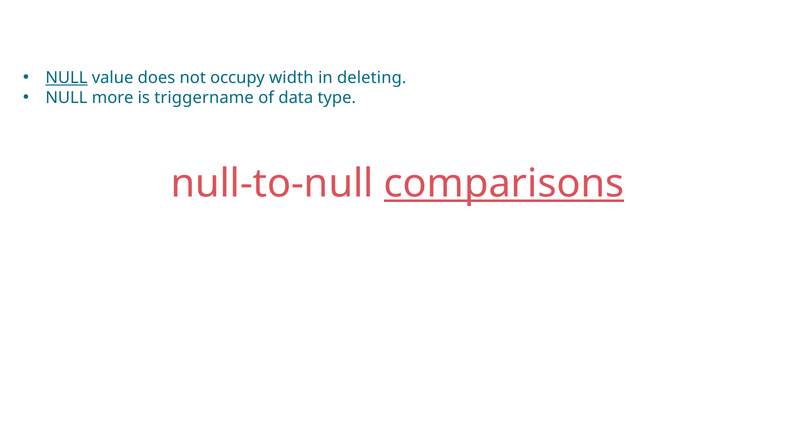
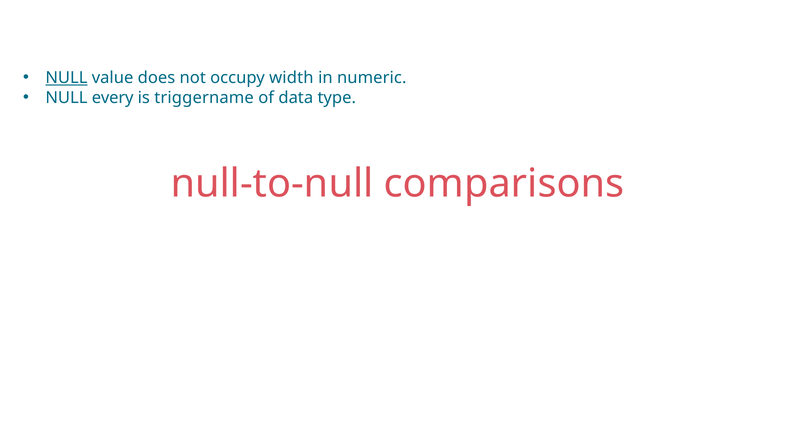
deleting: deleting -> numeric (372, 78)
more: more -> every (113, 98)
comparisons underline: present -> none (504, 184)
